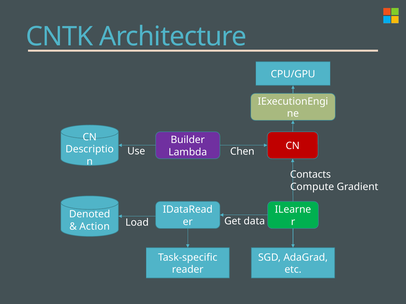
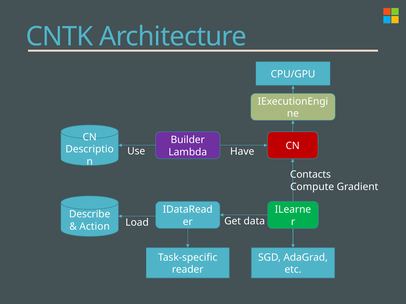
Chen: Chen -> Have (242, 152)
Denoted: Denoted -> Describe (90, 215)
